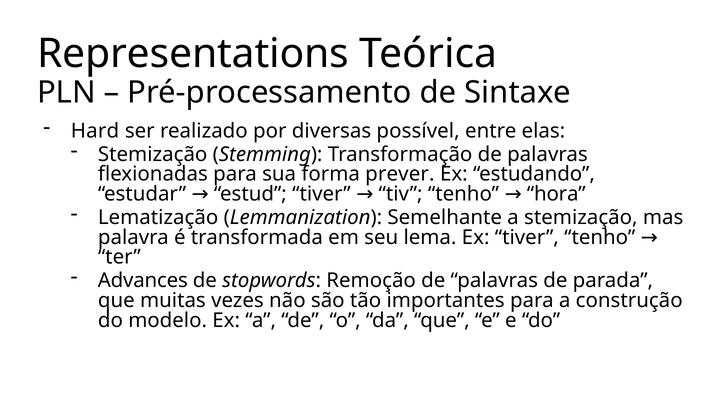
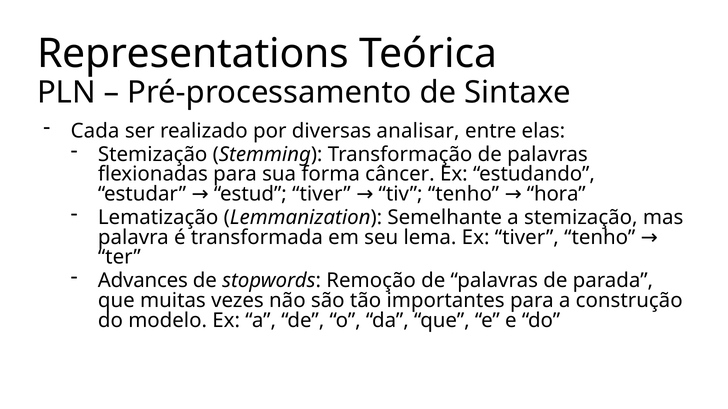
Hard: Hard -> Cada (95, 131)
possível: possível -> analisar (418, 131)
prever: prever -> câncer (400, 174)
